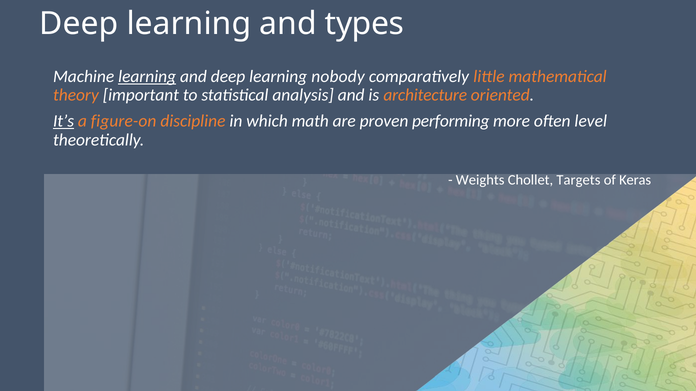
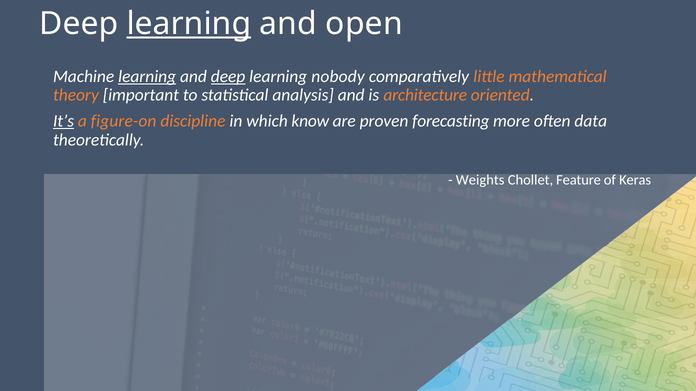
learning underline: none -> present (189, 24)
types: types -> open (364, 24)
deep underline: none -> present (228, 76)
math: math -> know (310, 121)
performing: performing -> forecasting (451, 121)
level: level -> data (591, 121)
Targets: Targets -> Feature (579, 180)
